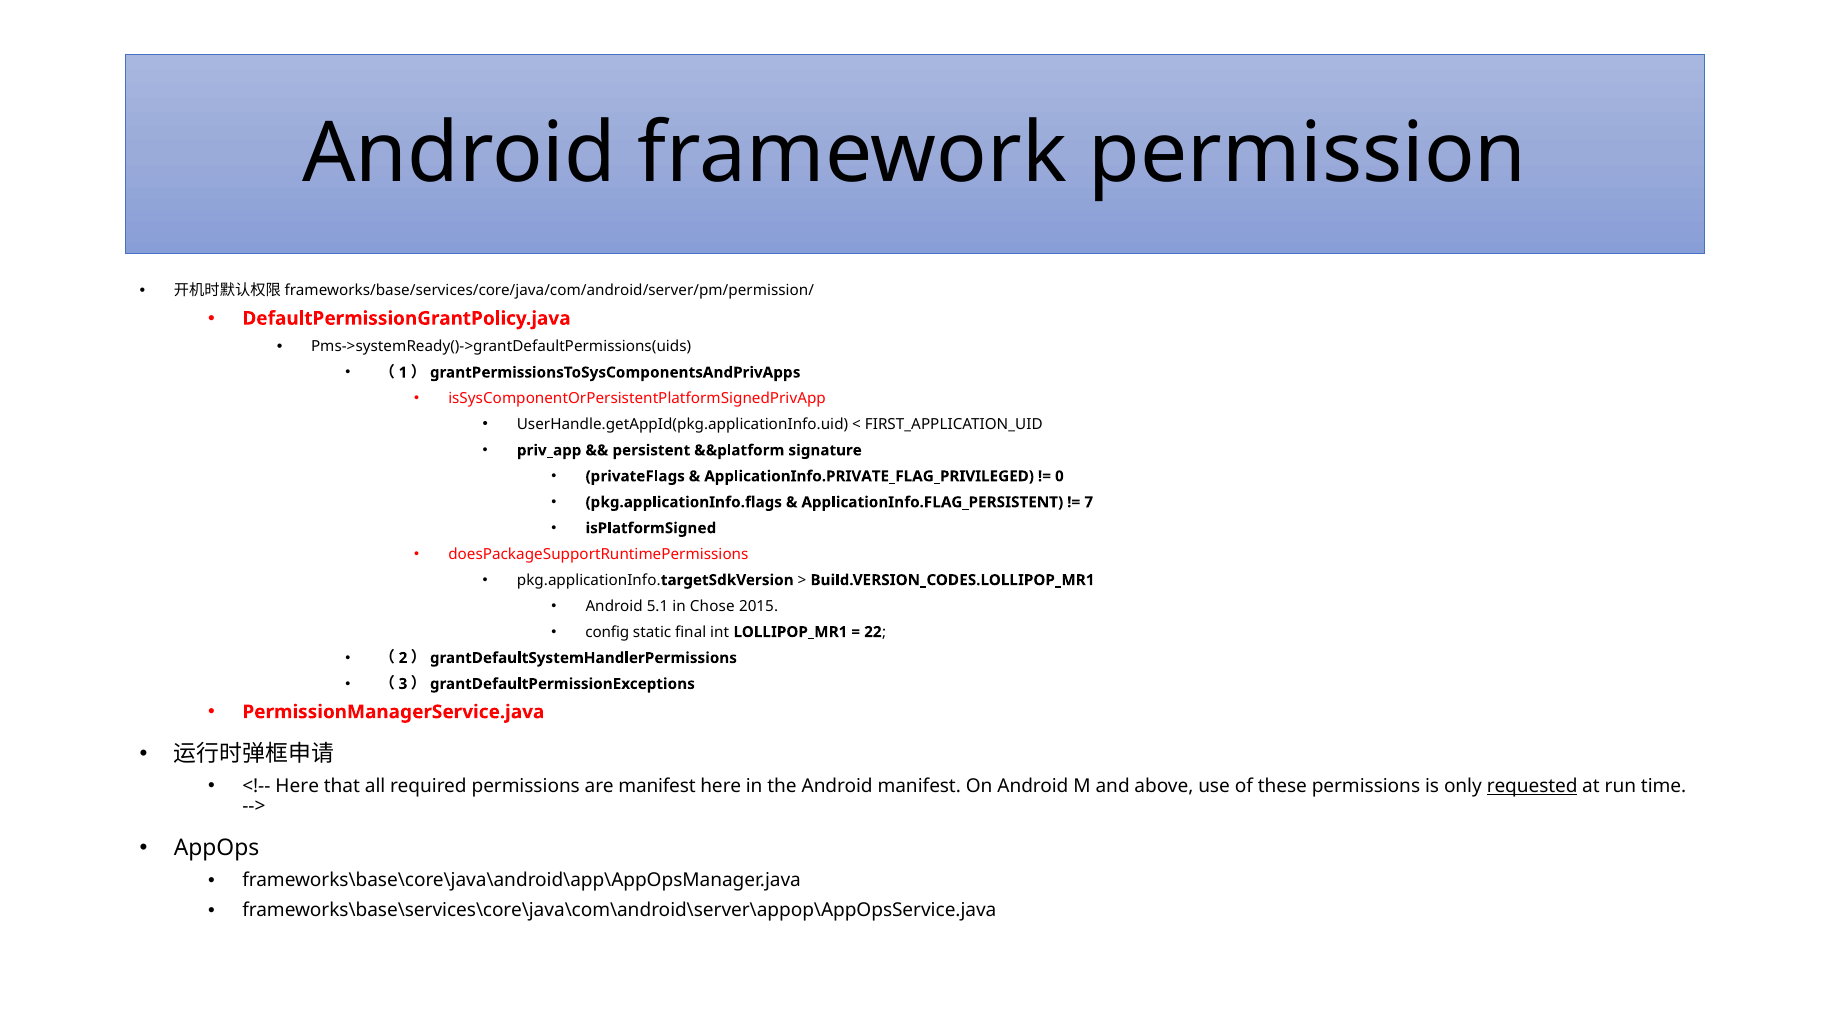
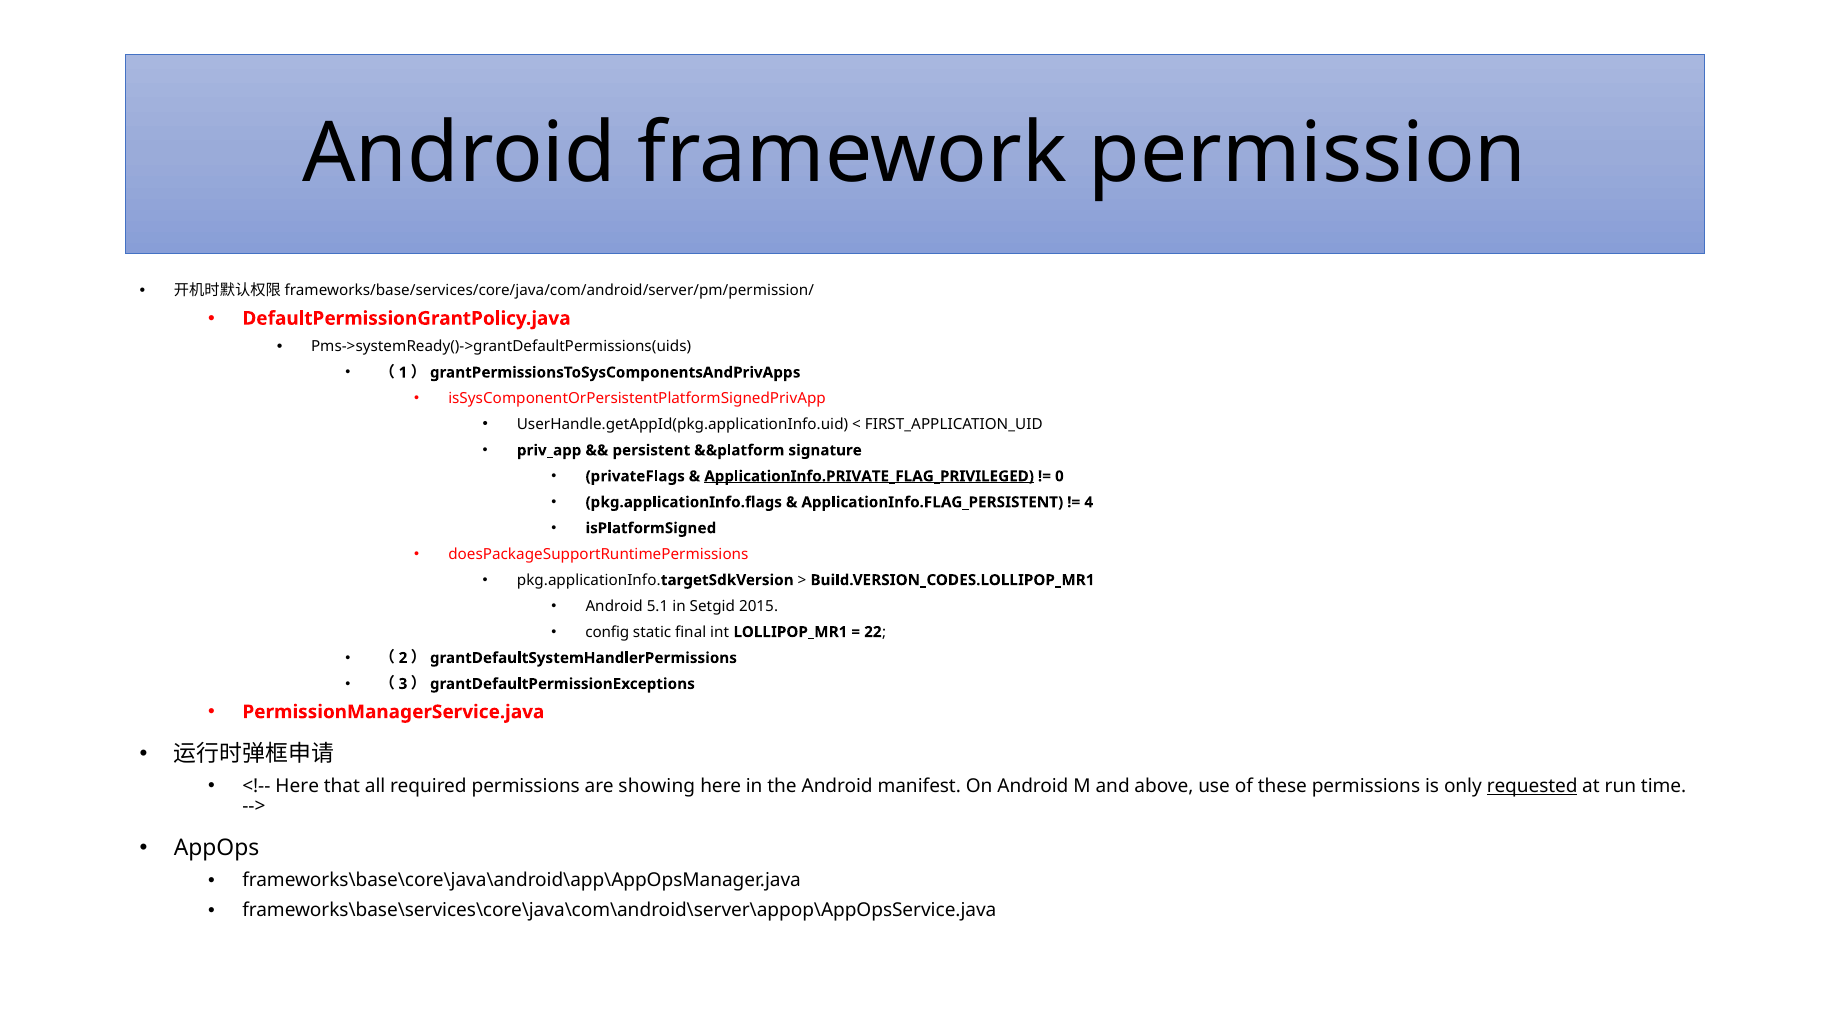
ApplicationInfo.PRIVATE_FLAG_PRIVILEGED underline: none -> present (869, 476)
7: 7 -> 4 (1089, 502)
Chose: Chose -> Setgid (712, 606)
are manifest: manifest -> showing (657, 785)
